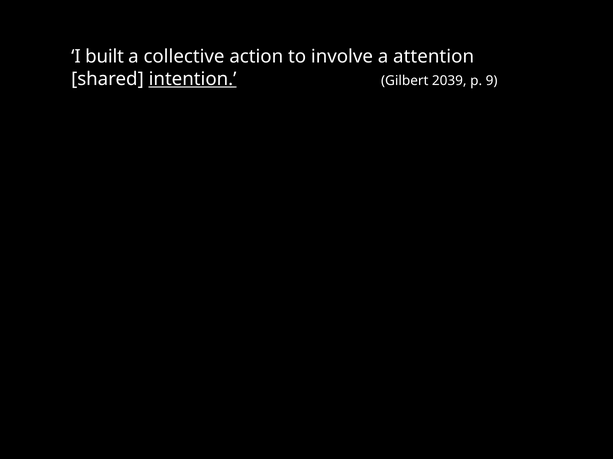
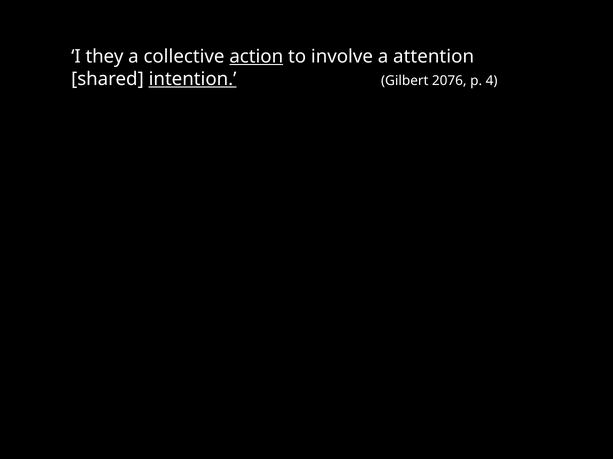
built: built -> they (105, 57)
action underline: none -> present (256, 57)
2039: 2039 -> 2076 (449, 81)
9: 9 -> 4 (492, 81)
